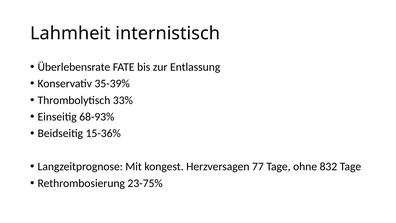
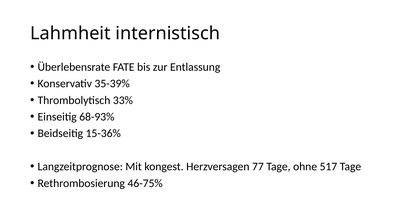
832: 832 -> 517 (328, 166)
23-75%: 23-75% -> 46-75% (145, 183)
